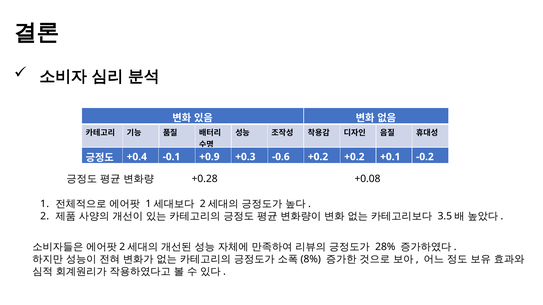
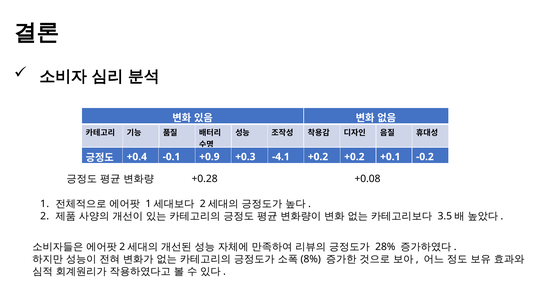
-0.6: -0.6 -> -4.1 (281, 157)
